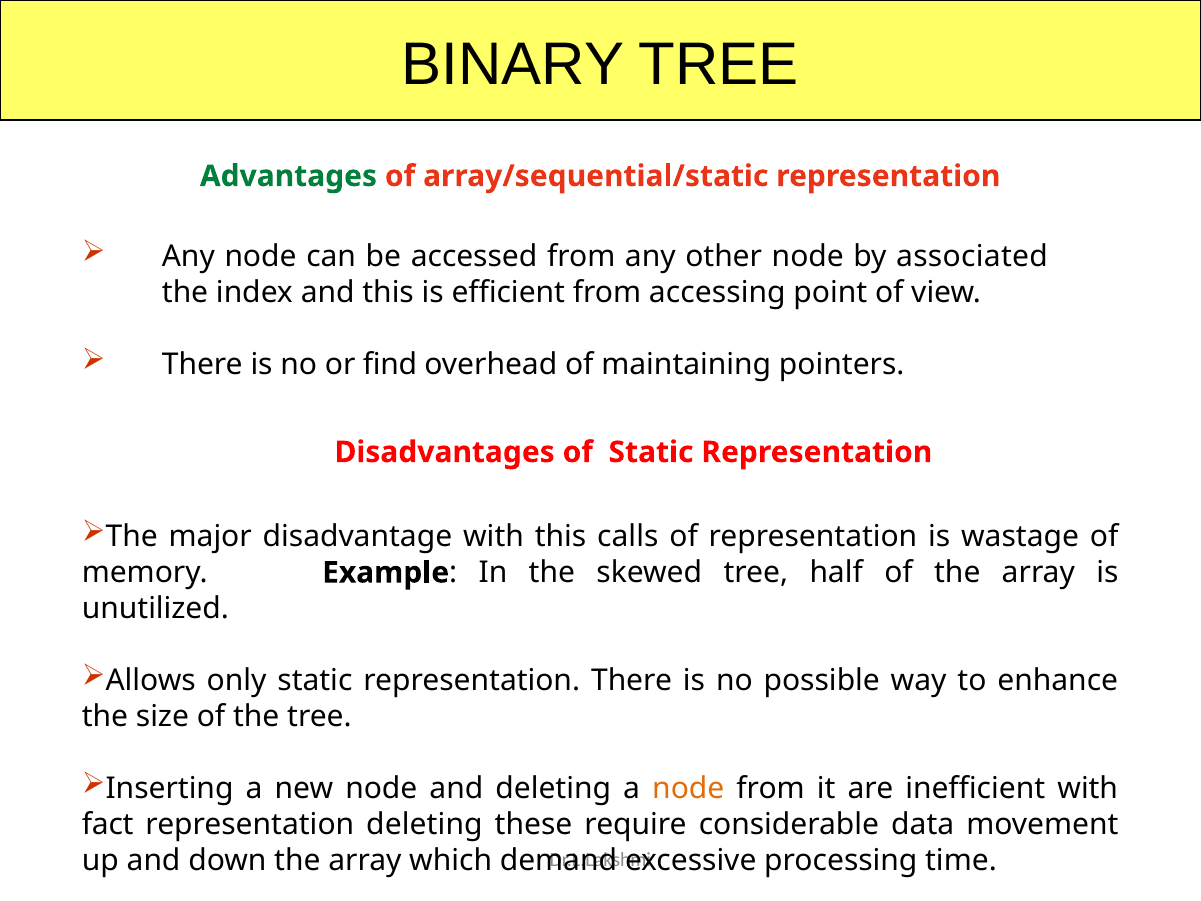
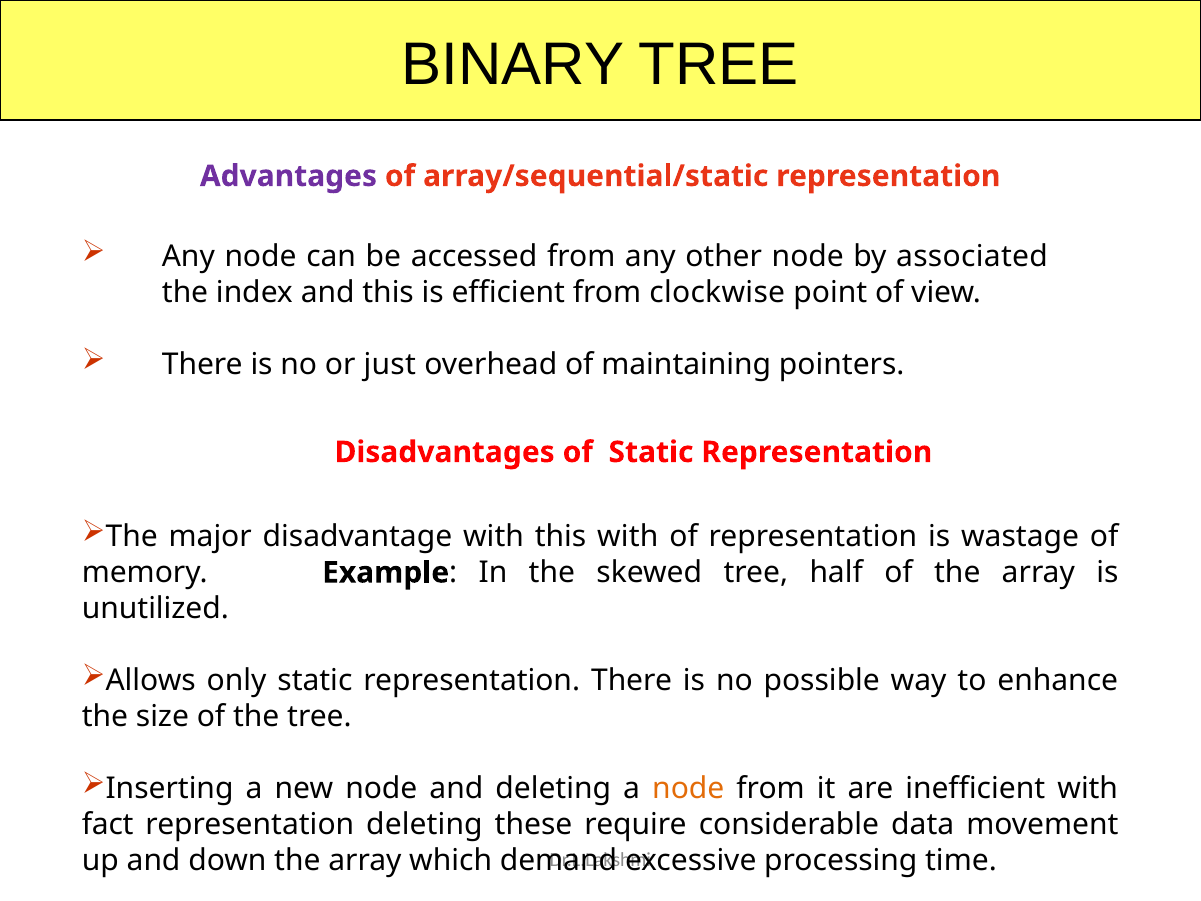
Advantages colour: green -> purple (288, 176)
accessing: accessing -> clockwise (717, 292)
find: find -> just (390, 364)
this calls: calls -> with (628, 536)
